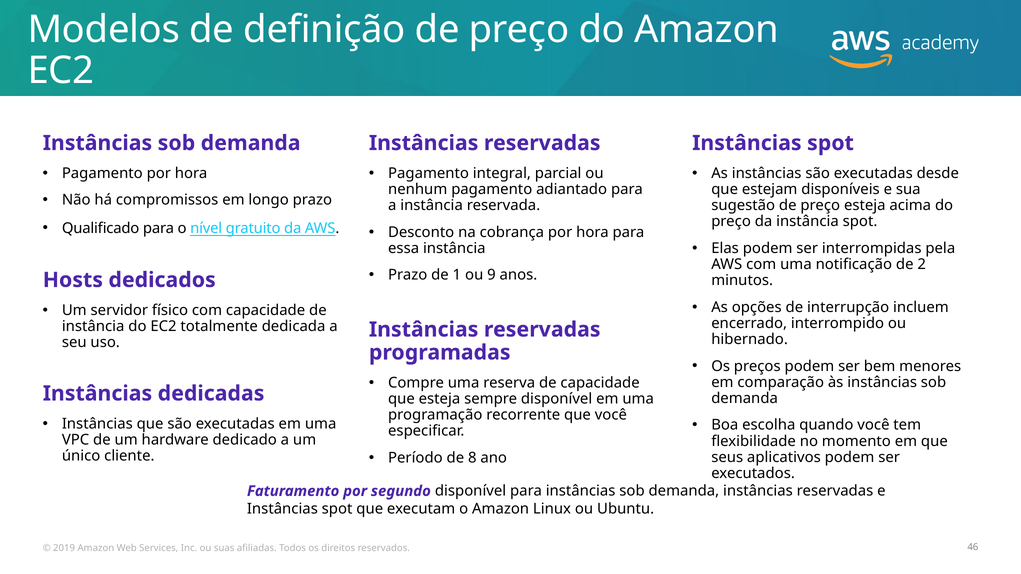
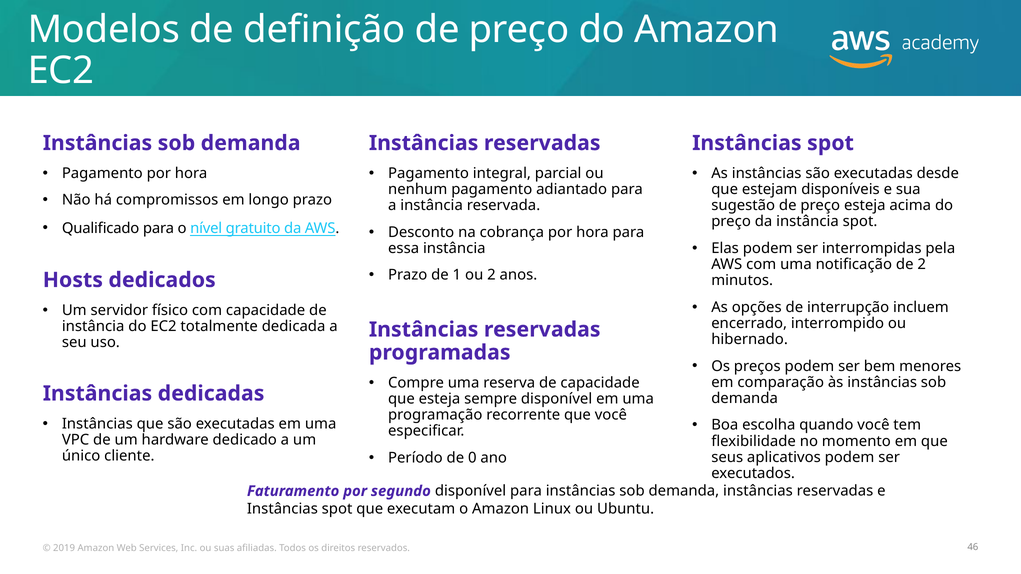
ou 9: 9 -> 2 (491, 275)
8: 8 -> 0 (472, 458)
